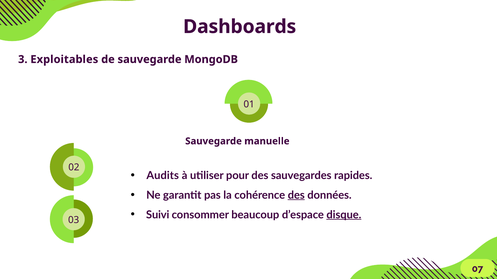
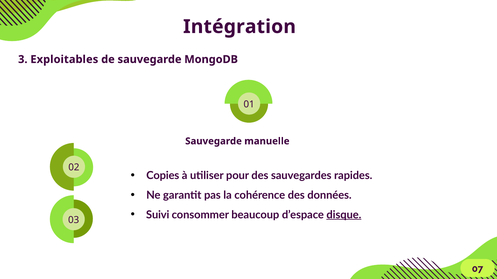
Dashboards: Dashboards -> Intégration (240, 27)
Audits: Audits -> Copies (163, 176)
des underline: present -> none (296, 195)
